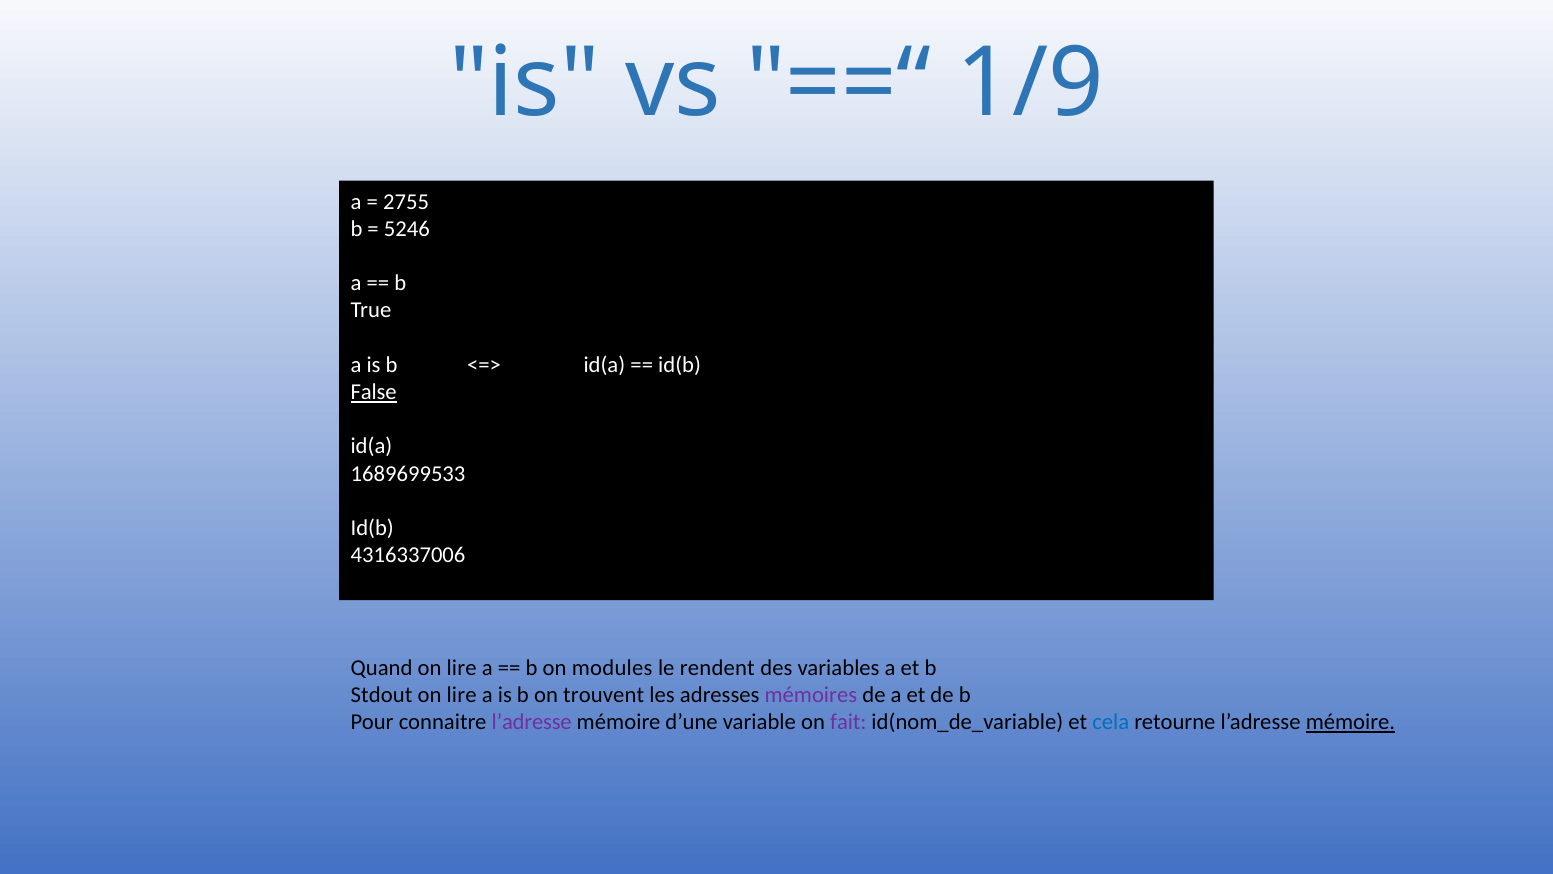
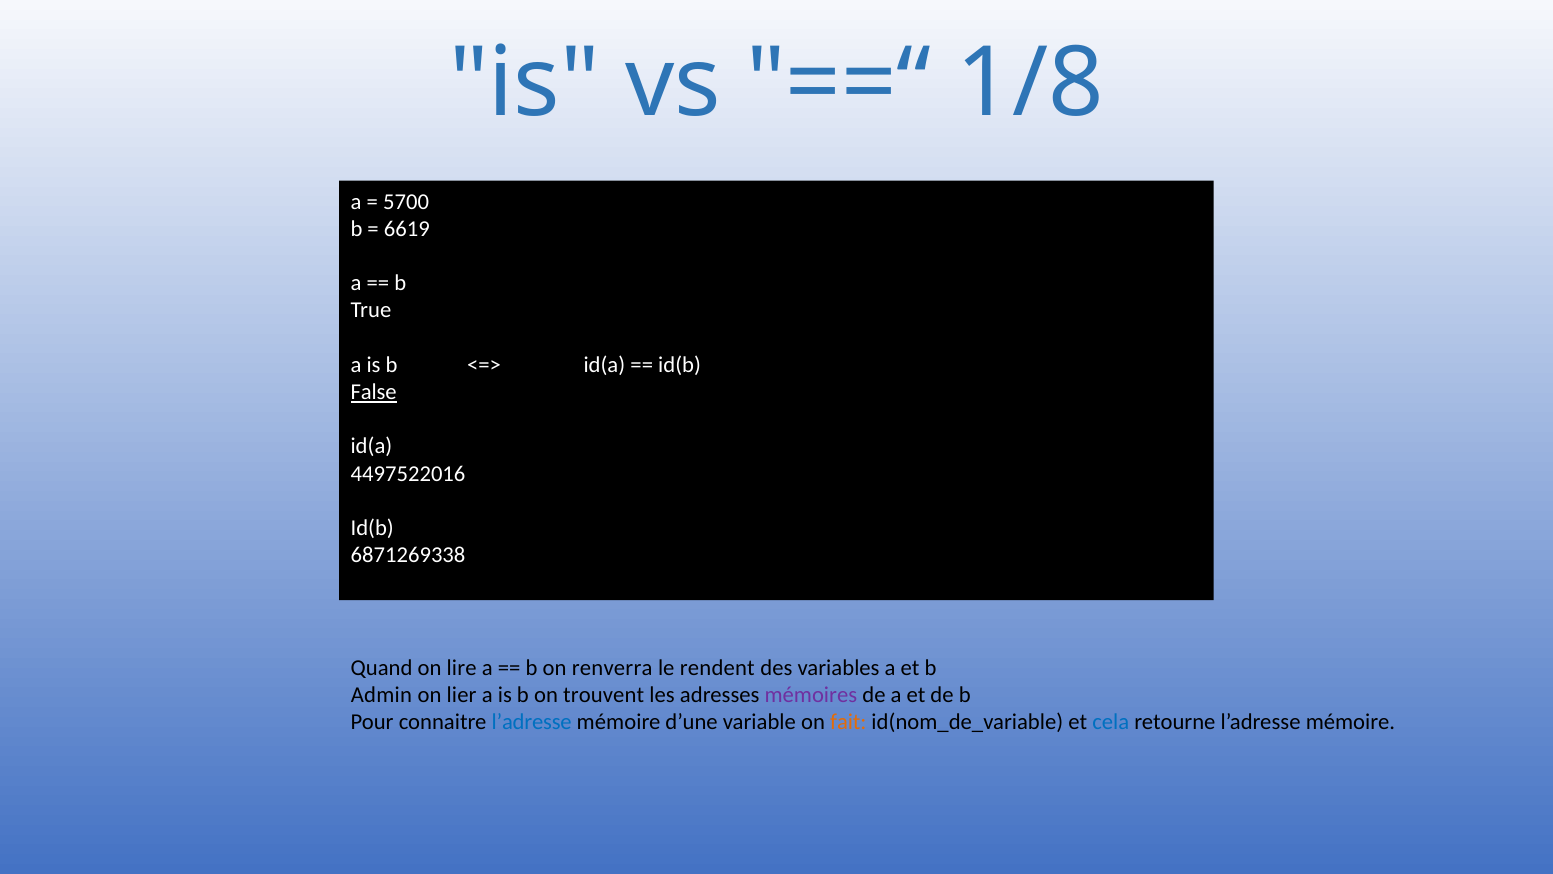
1/9: 1/9 -> 1/8 (1030, 84)
2755: 2755 -> 5700 (406, 202)
5246: 5246 -> 6619 (407, 229)
1689699533: 1689699533 -> 4497522016 (408, 473)
4316337006: 4316337006 -> 6871269338 (408, 555)
modules: modules -> renverra (612, 668)
Stdout: Stdout -> Admin (381, 695)
lire: lire -> lier (462, 695)
l’adresse colour: purple -> blue (532, 722)
fait colour: purple -> orange (848, 722)
mémoire underline: present -> none (1350, 722)
